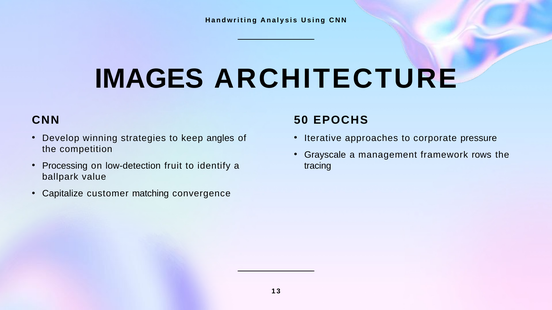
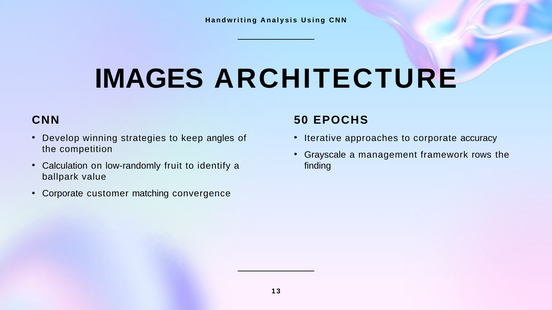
pressure: pressure -> accuracy (479, 138)
Processing: Processing -> Calculation (65, 166)
low-detection: low-detection -> low-randomly (133, 166)
tracing: tracing -> finding (318, 166)
Capitalize: Capitalize -> Corporate (63, 194)
